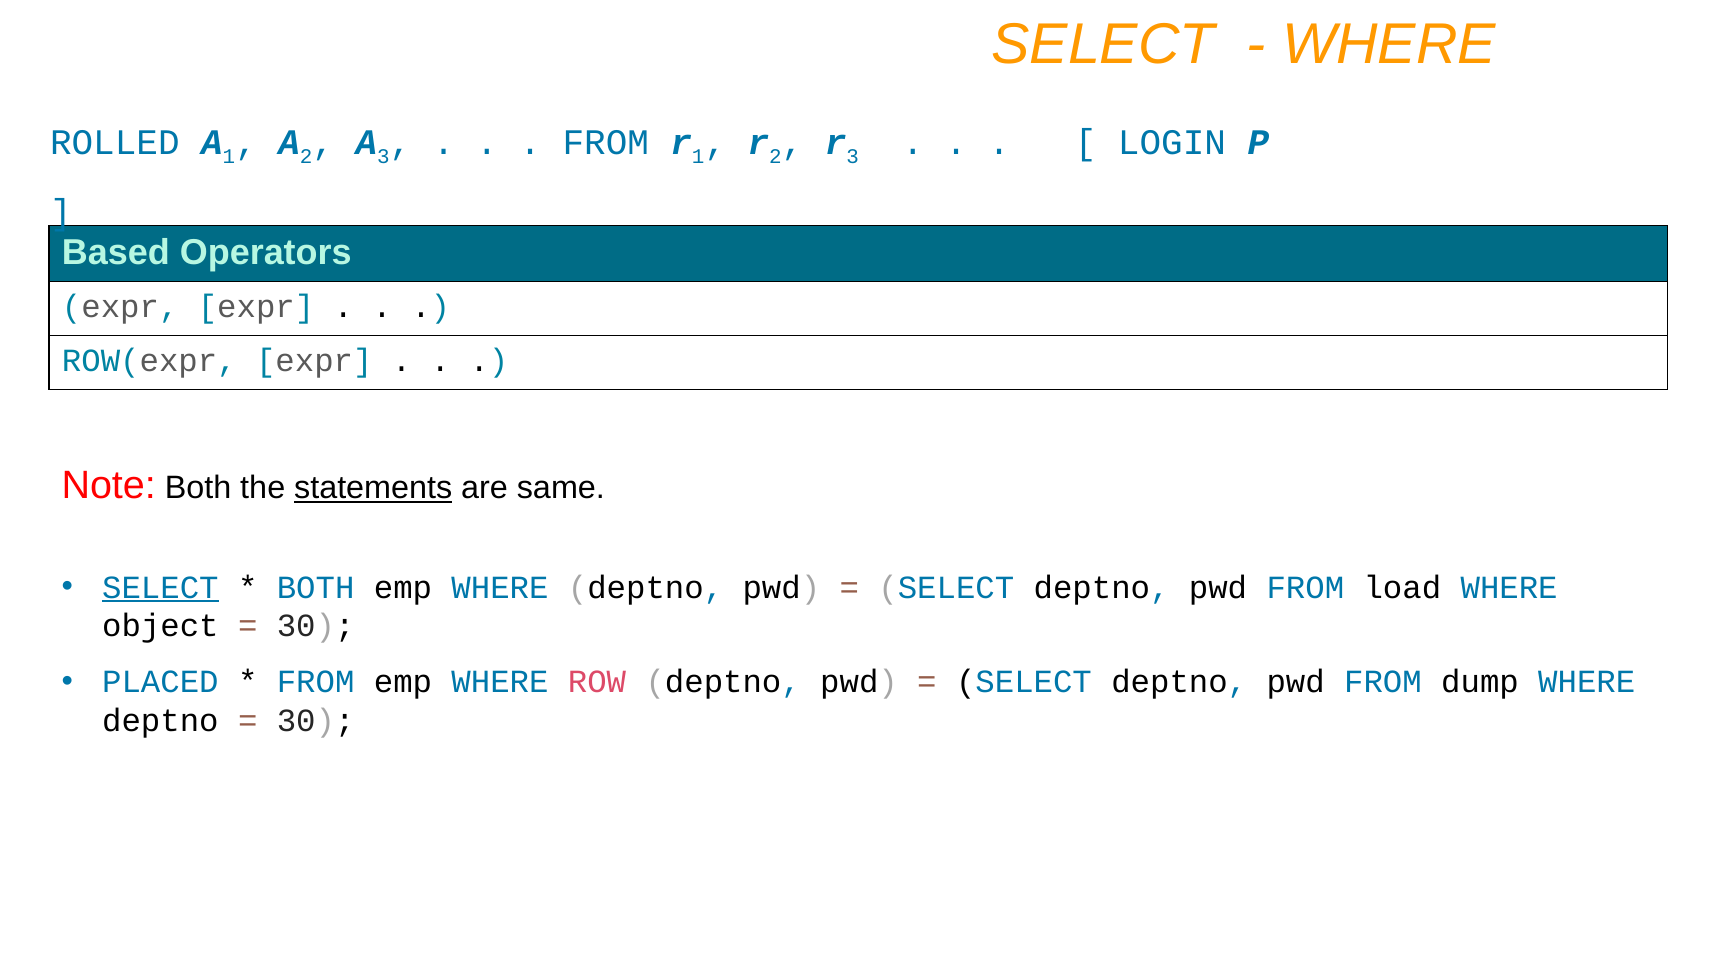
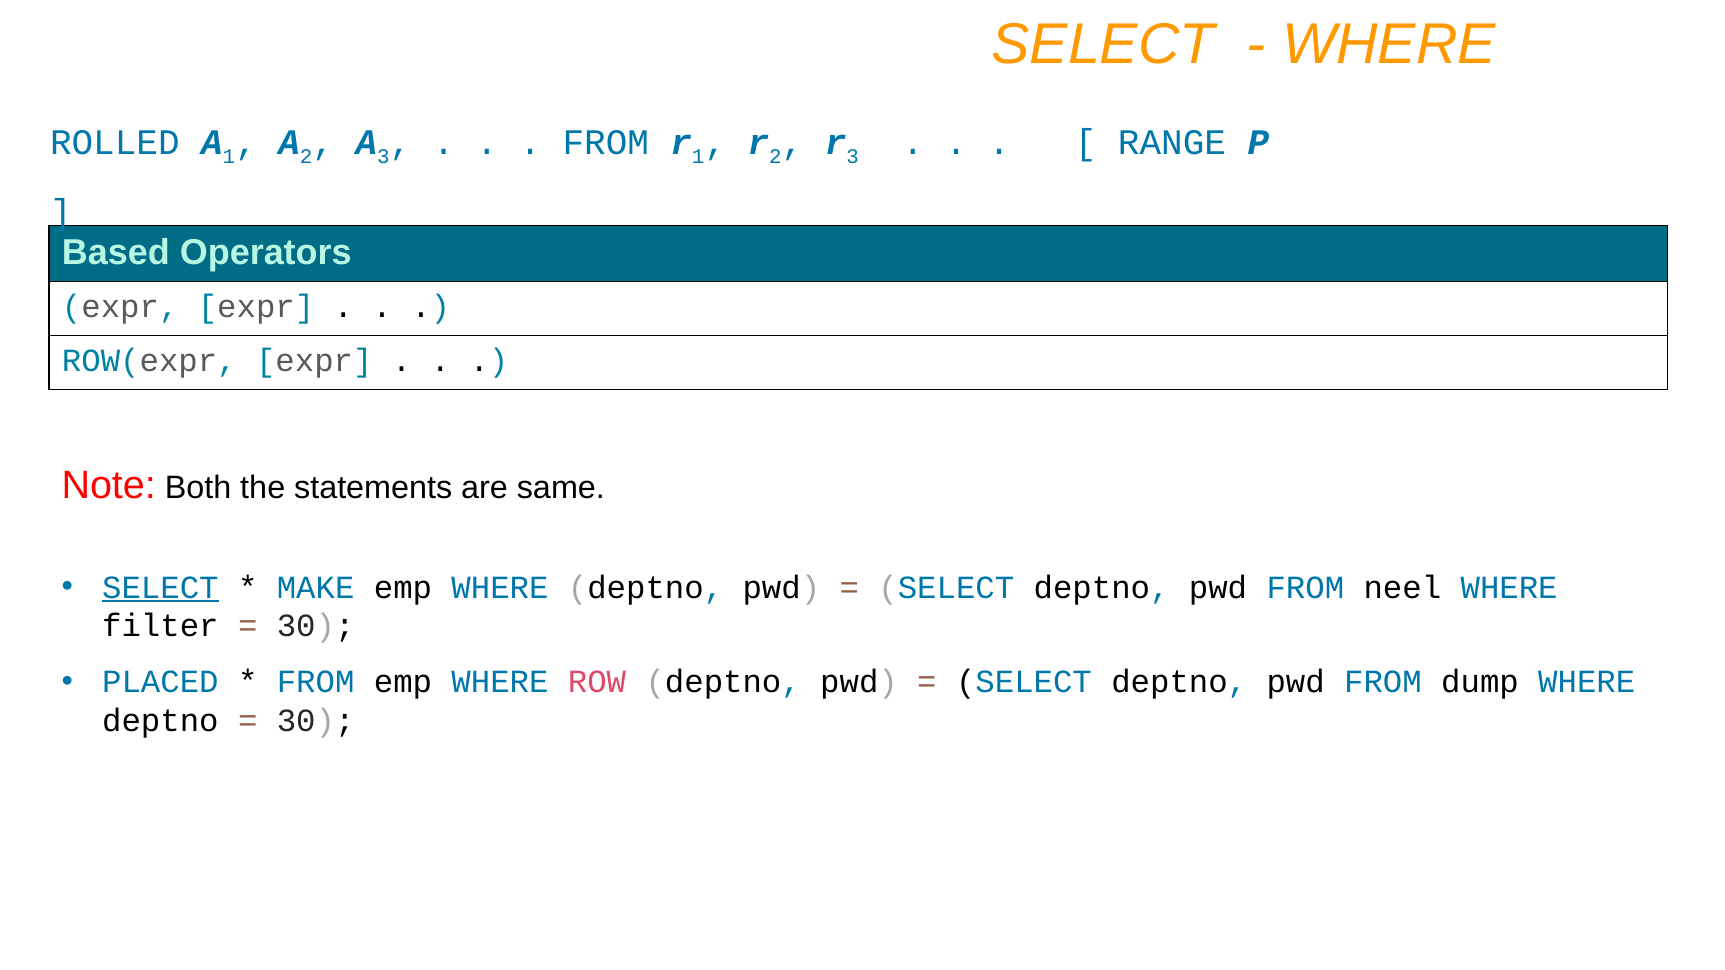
LOGIN: LOGIN -> RANGE (1172, 142)
statements underline: present -> none (373, 488)
BOTH: BOTH -> MAKE (316, 588)
load: load -> neel (1402, 588)
object: object -> filter (160, 626)
